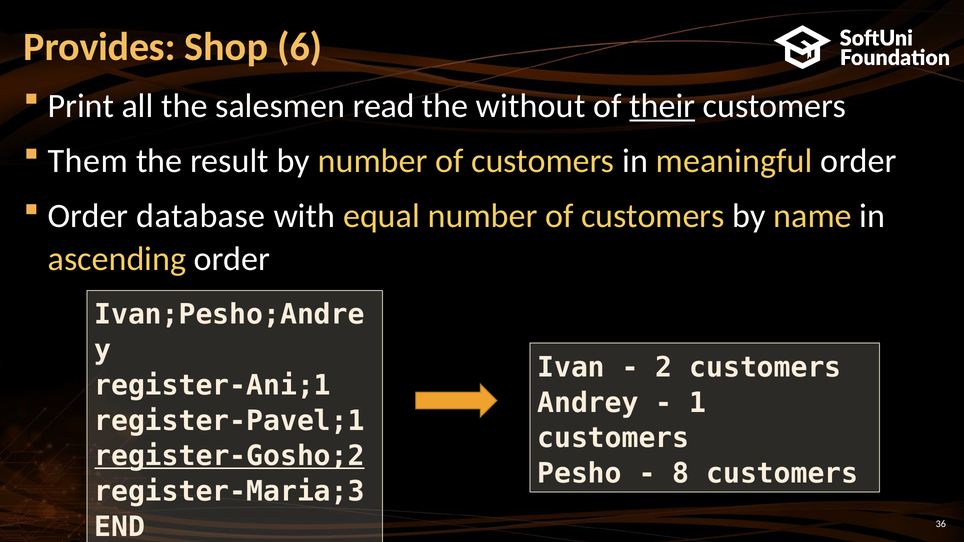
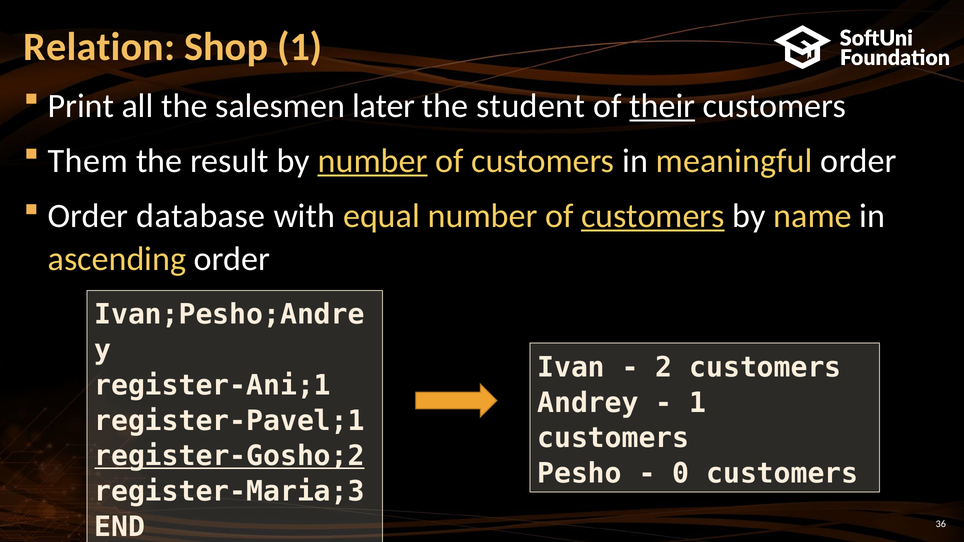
Provides: Provides -> Relation (99, 47)
Shop 6: 6 -> 1 (300, 47)
read: read -> later (384, 106)
without: without -> student (531, 106)
number underline: none -> present (373, 161)
customers underline: none -> present (653, 216)
8: 8 -> 0 (681, 474)
